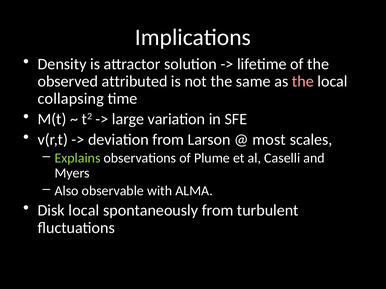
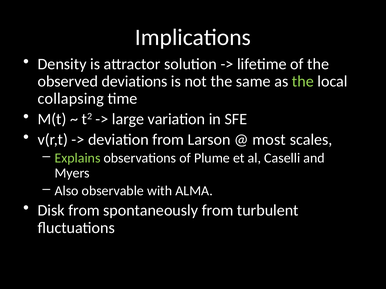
attributed: attributed -> deviations (135, 81)
the colour: pink -> light green (303, 81)
Disk local: local -> from (84, 211)
